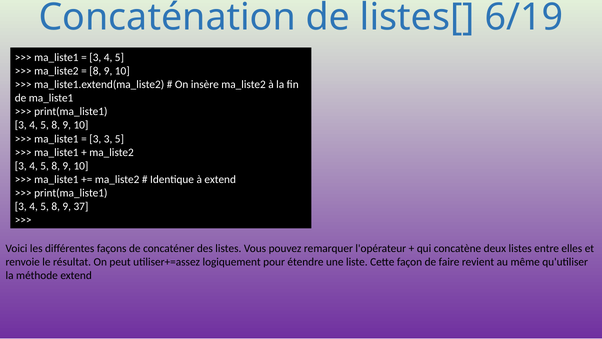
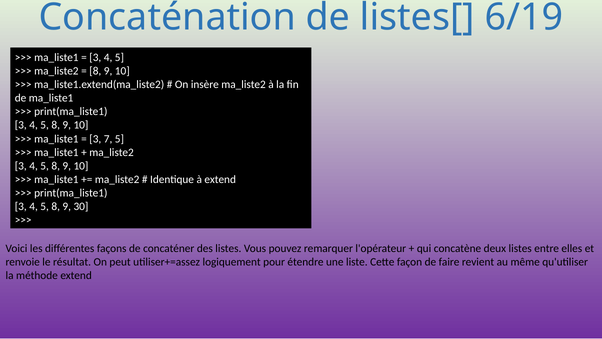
3 3: 3 -> 7 (108, 139)
37: 37 -> 30 (81, 206)
